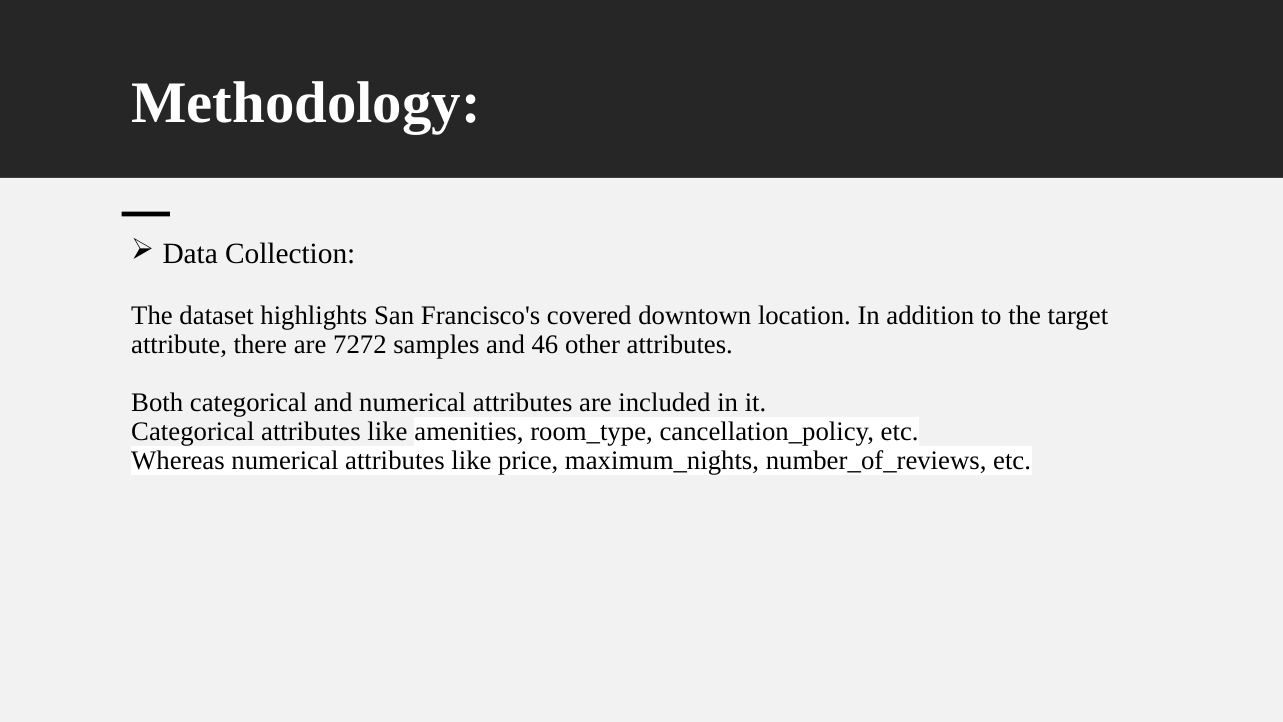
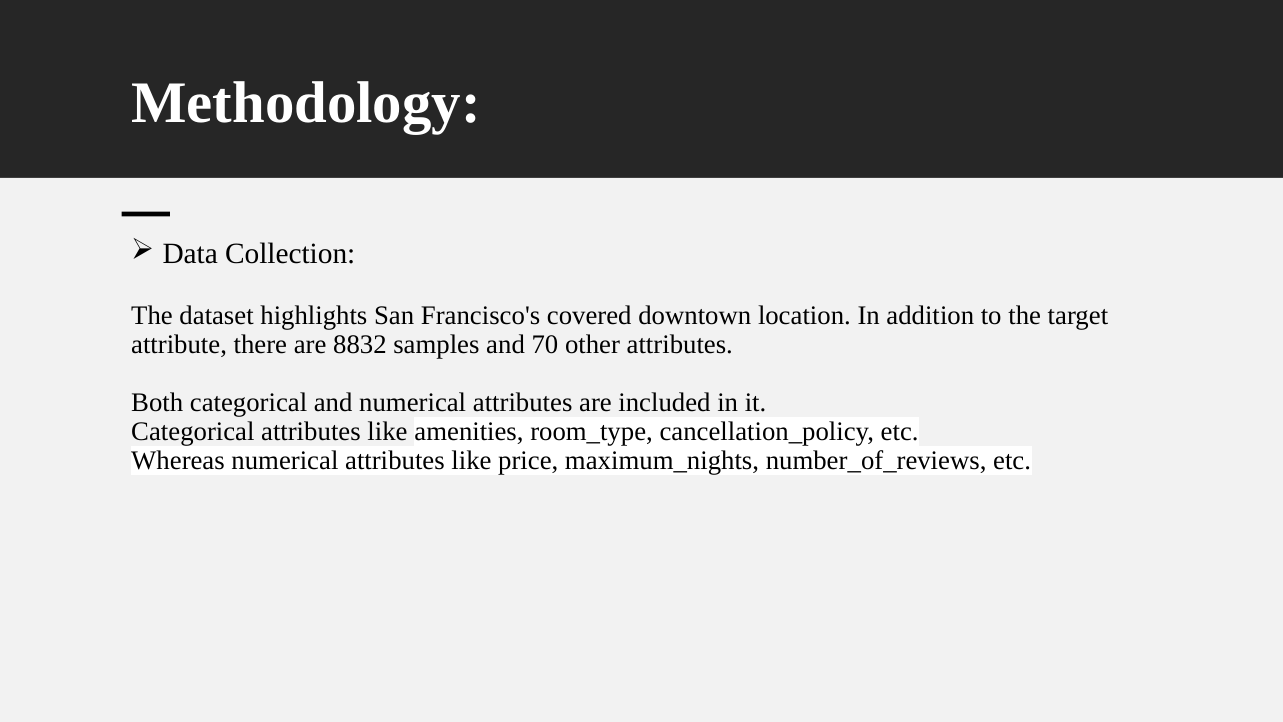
7272: 7272 -> 8832 (360, 345)
46: 46 -> 70 (545, 345)
